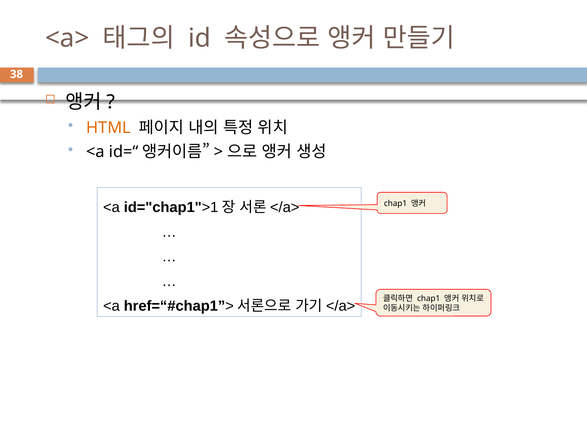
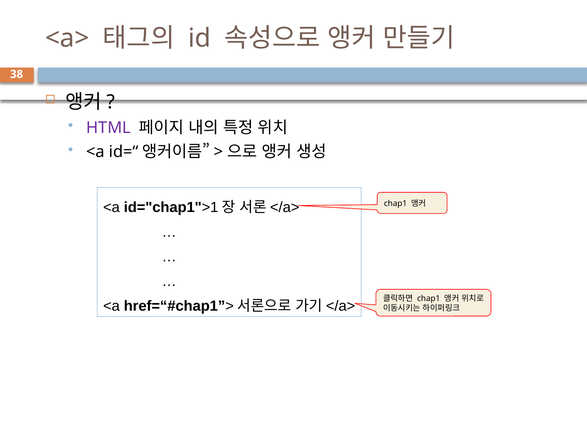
HTML colour: orange -> purple (108, 128)
